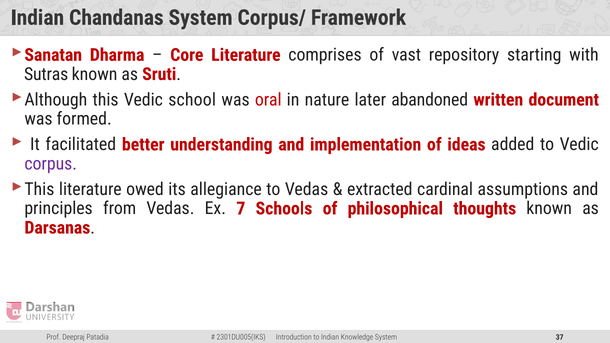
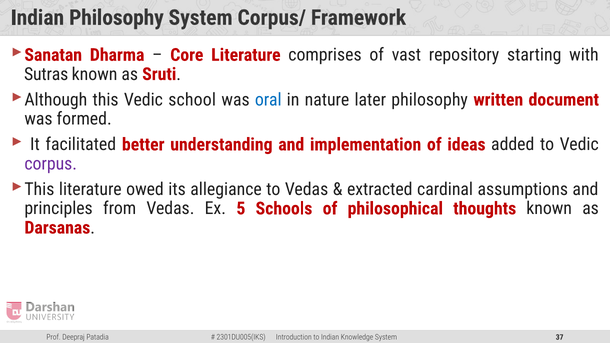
Indian Chandanas: Chandanas -> Philosophy (116, 18)
oral colour: red -> blue (268, 100)
later abandoned: abandoned -> philosophy (430, 100)
7: 7 -> 5 (241, 209)
